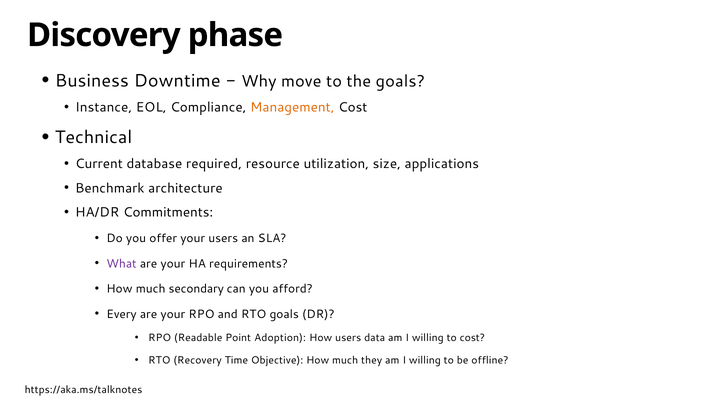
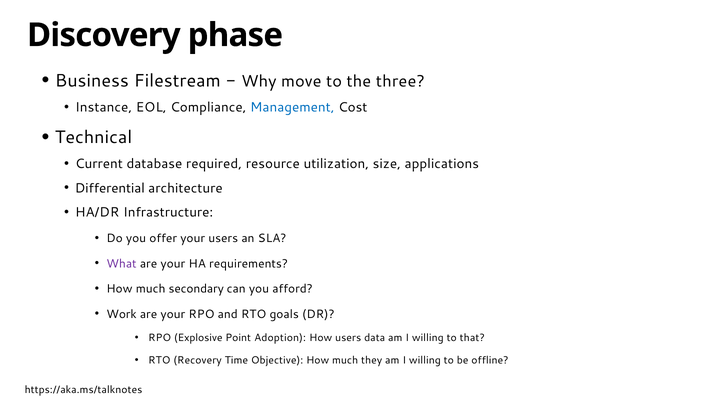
Downtime: Downtime -> Filestream (177, 81)
the goals: goals -> three (400, 81)
Management colour: orange -> blue (292, 107)
Benchmark: Benchmark -> Differential (110, 188)
Commitments: Commitments -> Infrastructure (168, 213)
Every: Every -> Work (122, 315)
Readable: Readable -> Explosive (198, 338)
to cost: cost -> that (472, 338)
